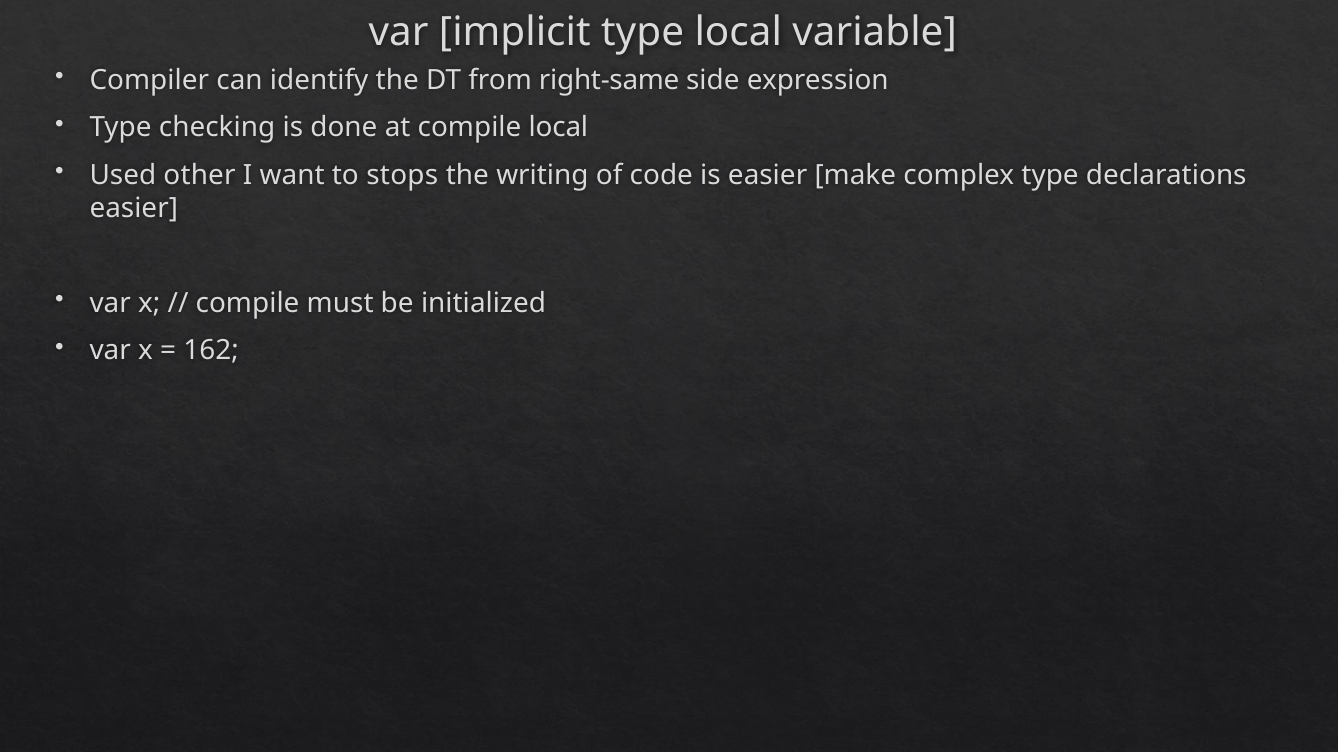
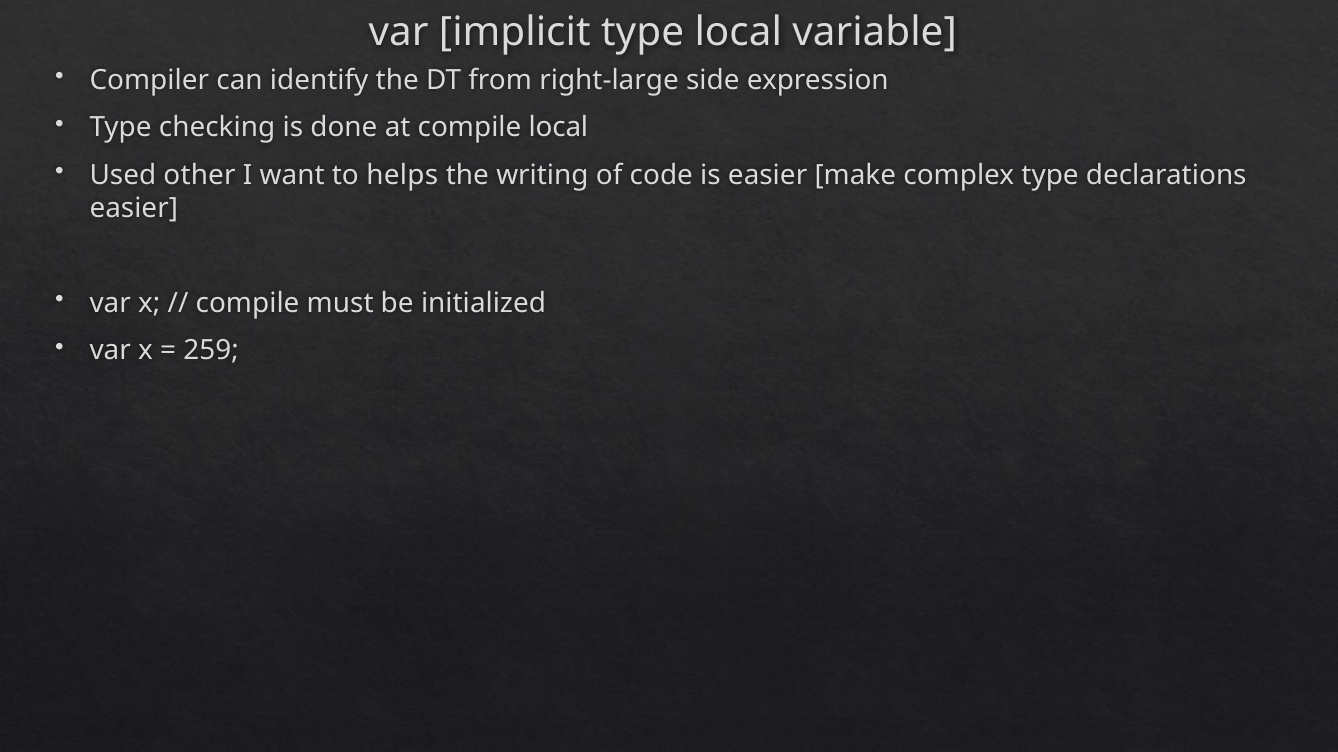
right-same: right-same -> right-large (609, 80)
stops: stops -> helps (402, 175)
162: 162 -> 259 (211, 351)
